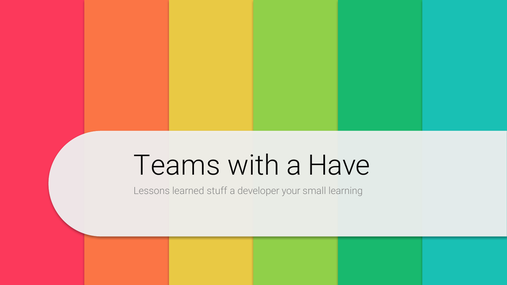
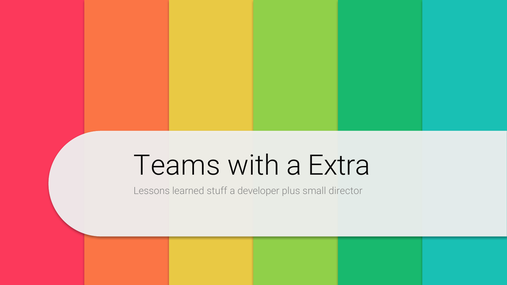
Have: Have -> Extra (339, 166)
your: your -> plus (291, 191)
learning: learning -> director (346, 191)
